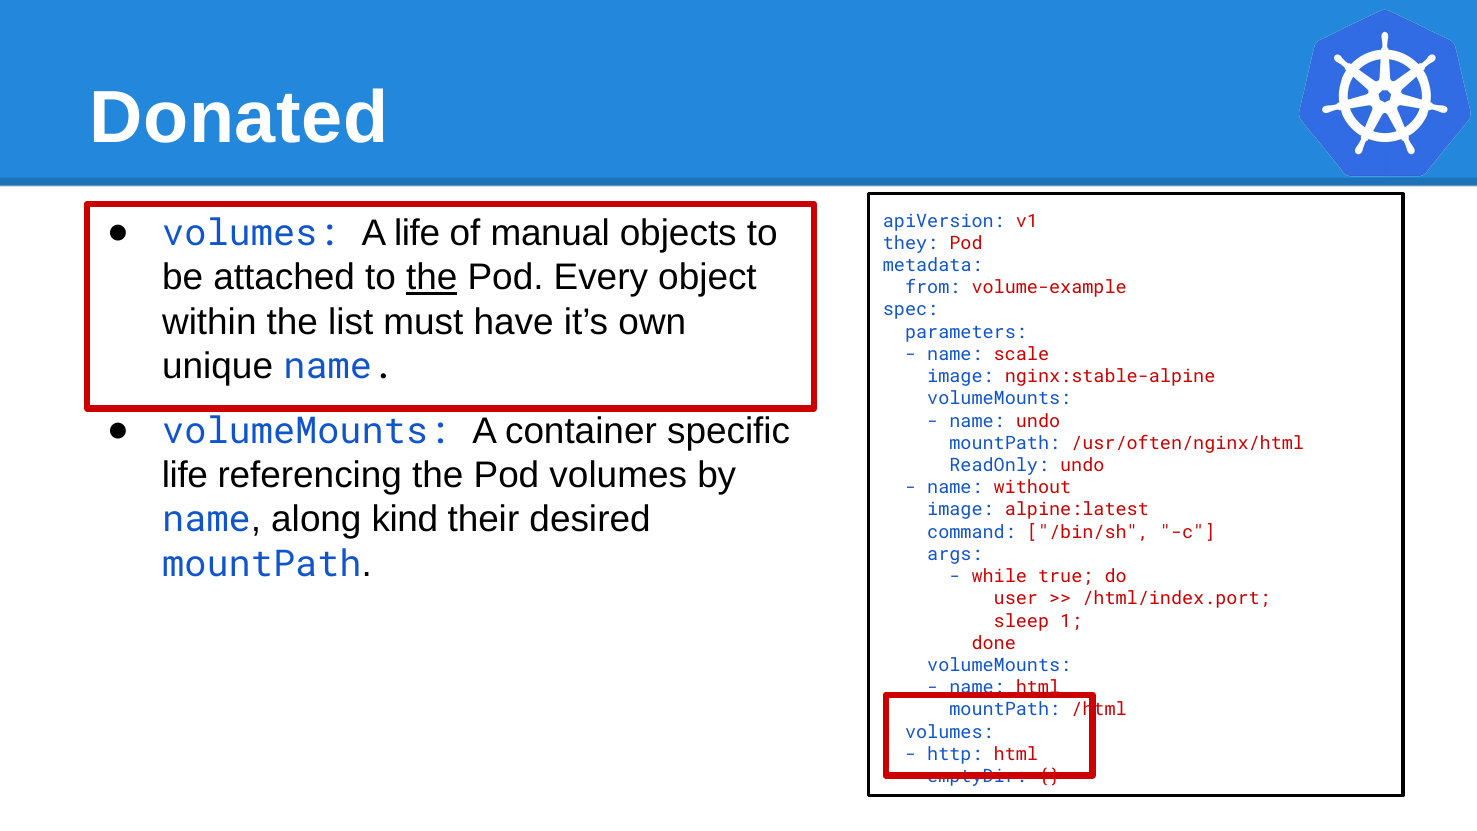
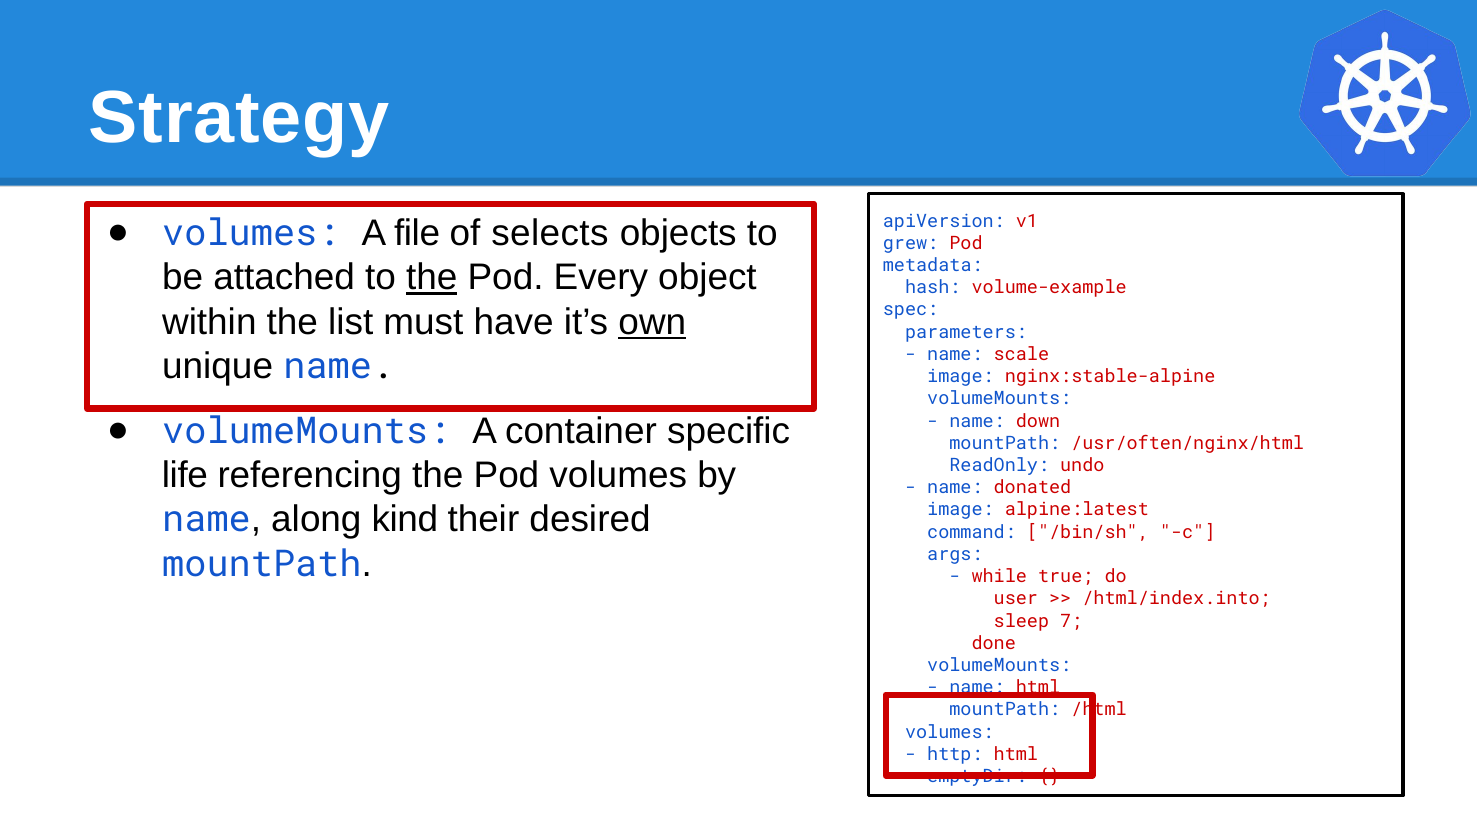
Donated: Donated -> Strategy (239, 118)
A life: life -> file (417, 233)
manual: manual -> selects (550, 233)
they: they -> grew (911, 243)
from: from -> hash (933, 288)
own underline: none -> present (652, 322)
name undo: undo -> down (1038, 421)
without: without -> donated (1032, 488)
/html/index.port: /html/index.port -> /html/index.into (1177, 599)
1: 1 -> 7 (1071, 621)
